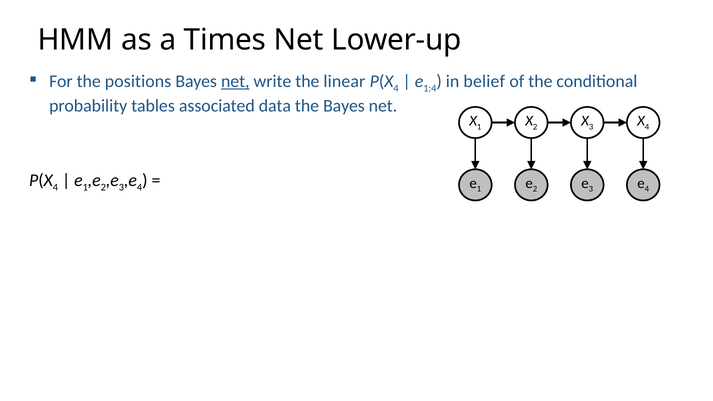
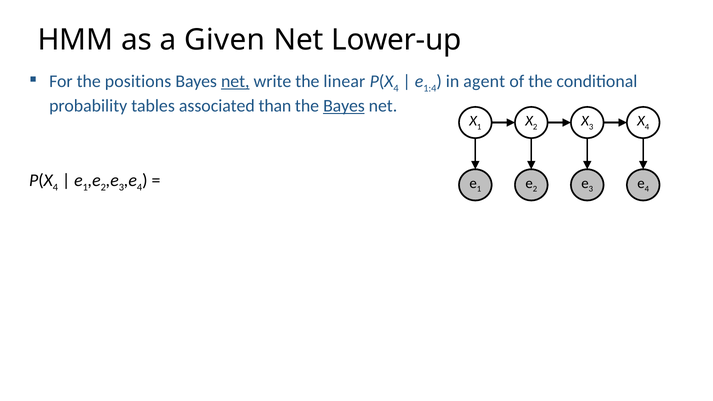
Times: Times -> Given (225, 40)
belief: belief -> agent (484, 81)
data: data -> than (275, 106)
Bayes underline: none -> present (344, 106)
